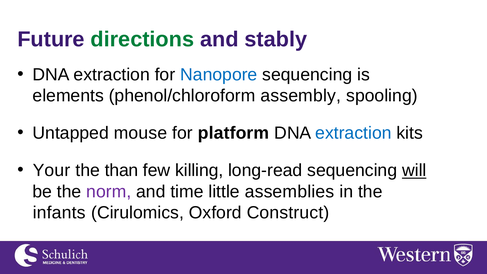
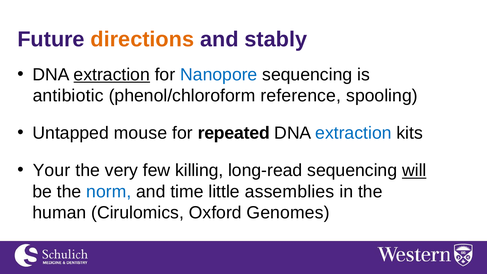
directions colour: green -> orange (142, 39)
extraction underline: none -> present (112, 75)
elements: elements -> antibiotic (68, 96)
assembly: assembly -> reference (301, 96)
platform: platform -> repeated (234, 133)
than: than -> very (121, 170)
norm colour: purple -> blue (109, 192)
infants: infants -> human (59, 213)
Construct: Construct -> Genomes (288, 213)
